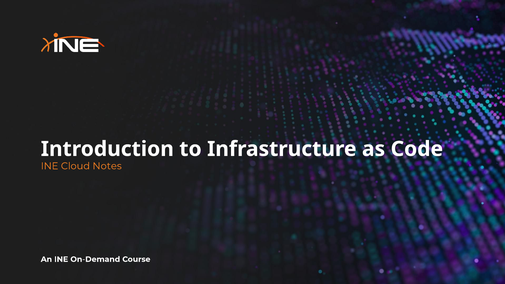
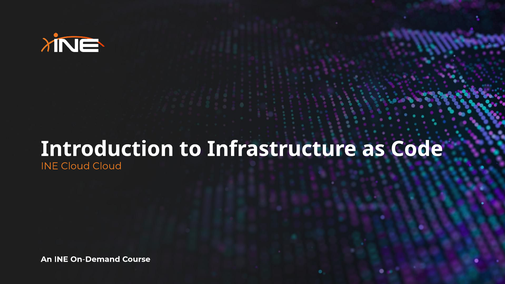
Cloud Notes: Notes -> Cloud (107, 166)
